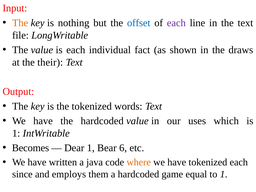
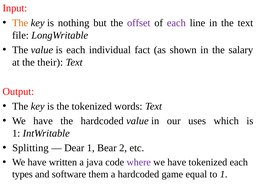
offset colour: blue -> purple (139, 23)
draws: draws -> salary (241, 50)
Becomes: Becomes -> Splitting (30, 148)
6: 6 -> 2 (123, 148)
where colour: orange -> purple (139, 162)
since: since -> types (22, 174)
employs: employs -> software (69, 174)
